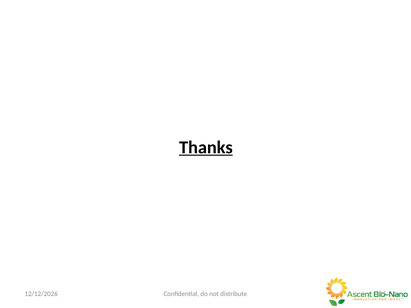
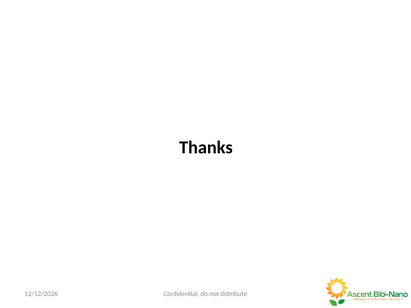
Thanks underline: present -> none (206, 148)
